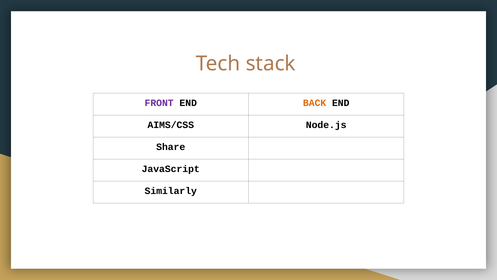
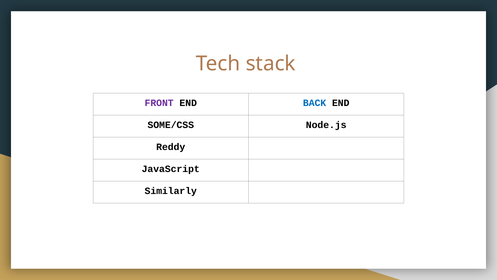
BACK colour: orange -> blue (315, 103)
AIMS/CSS: AIMS/CSS -> SOME/CSS (171, 125)
Share: Share -> Reddy (171, 147)
